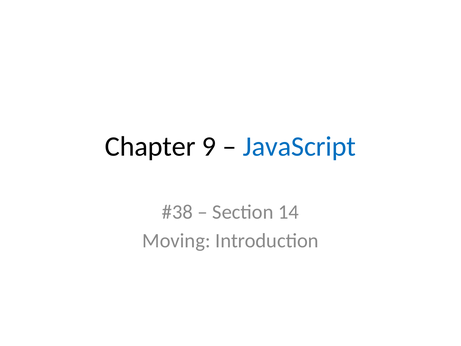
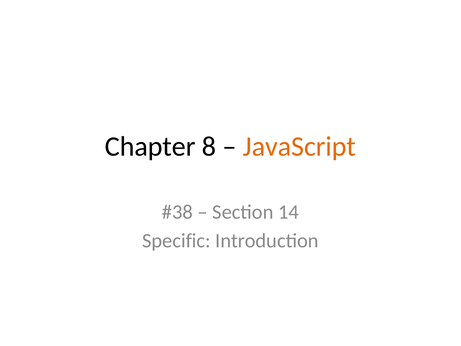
9: 9 -> 8 (209, 146)
JavaScript colour: blue -> orange (299, 146)
Moving: Moving -> Specific (176, 241)
